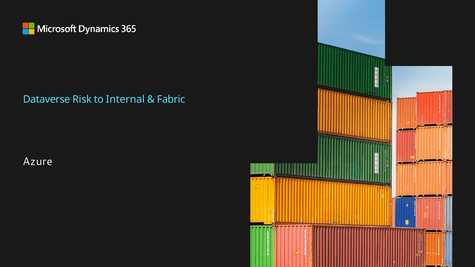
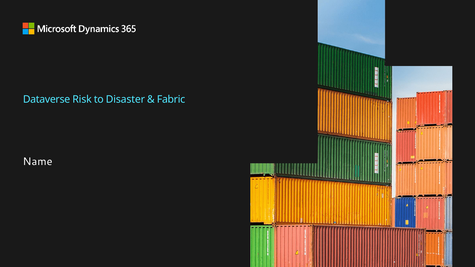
Internal: Internal -> Disaster (125, 100)
Azure: Azure -> Name (38, 162)
